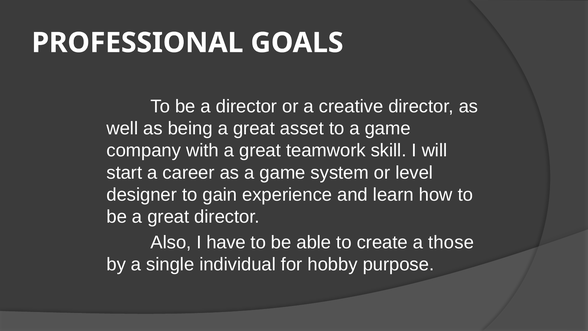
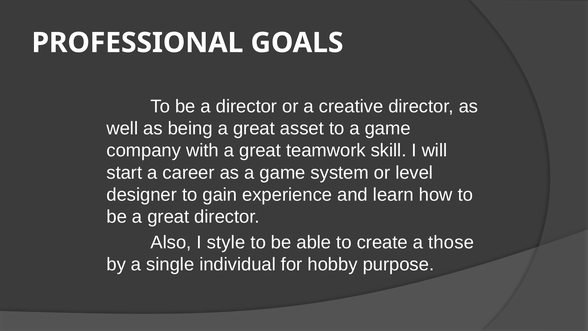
have: have -> style (226, 242)
